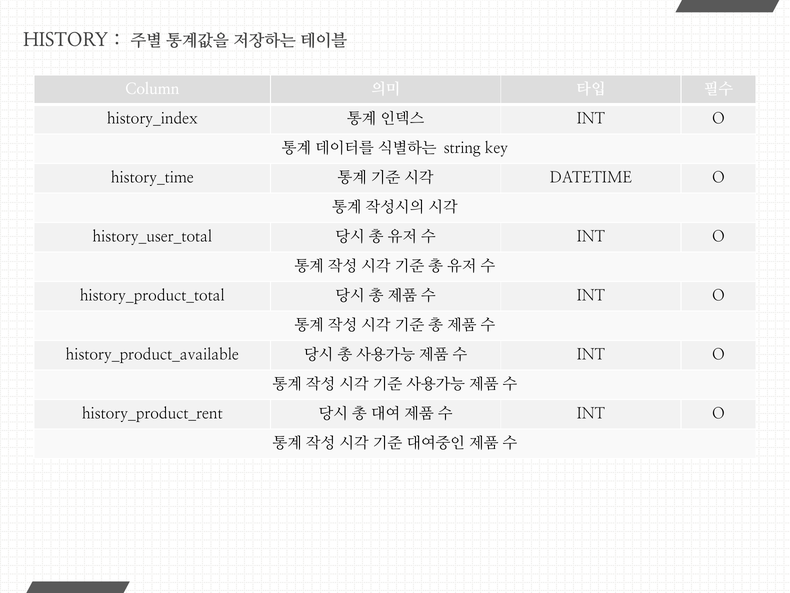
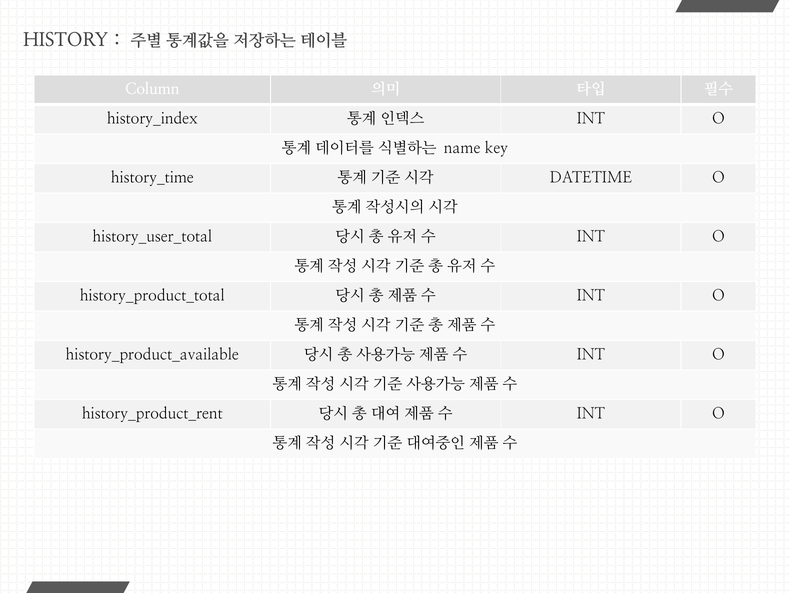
string: string -> name (462, 148)
